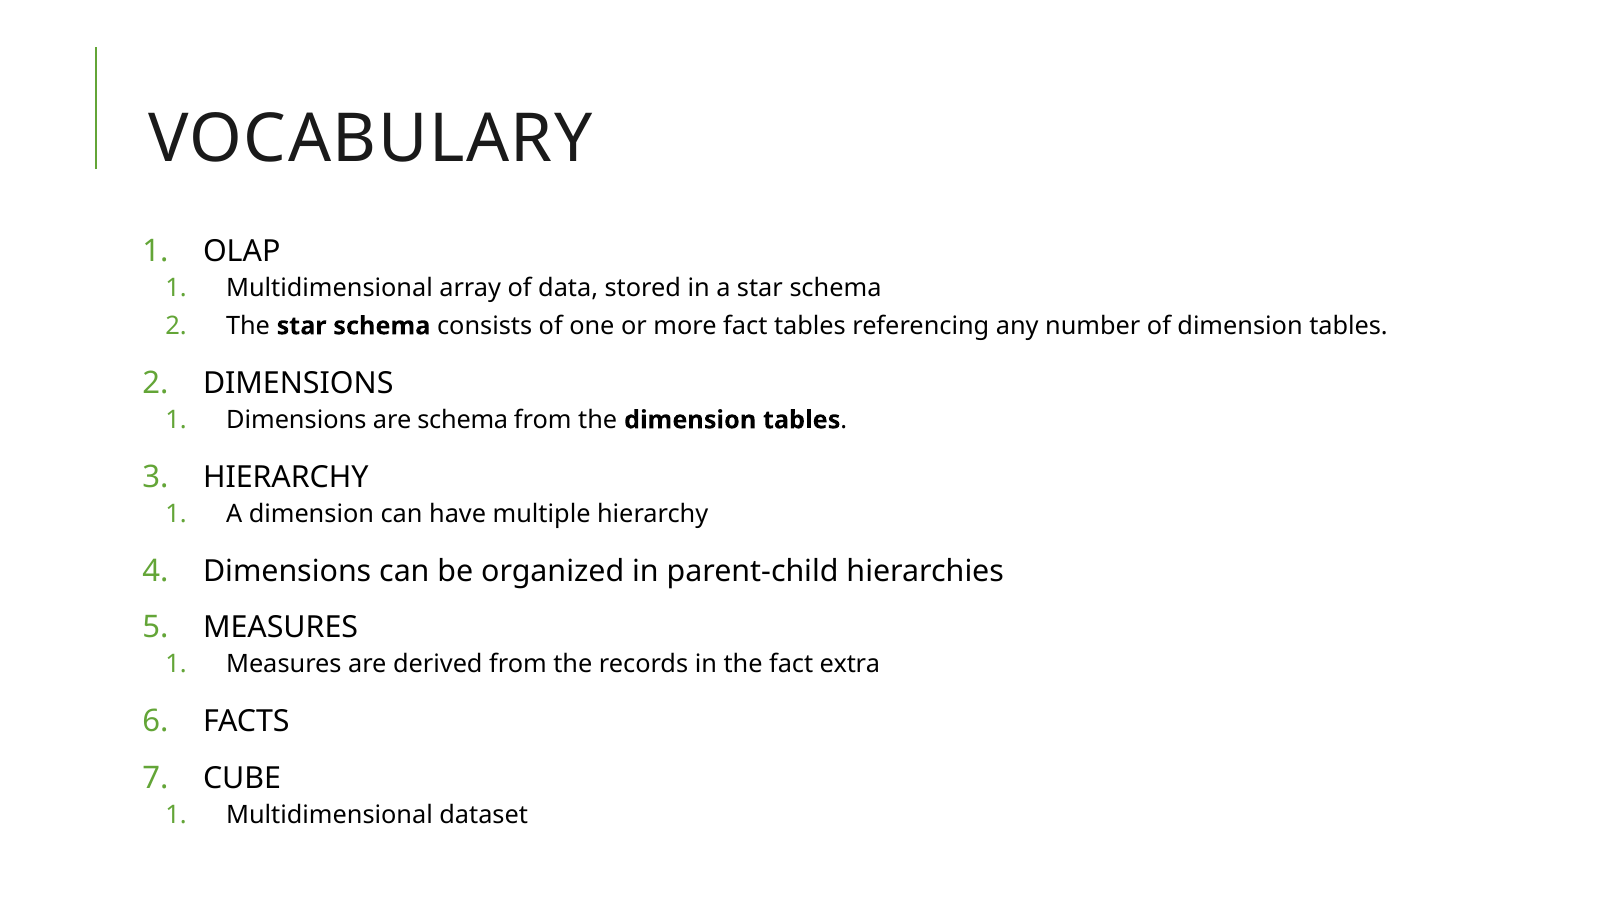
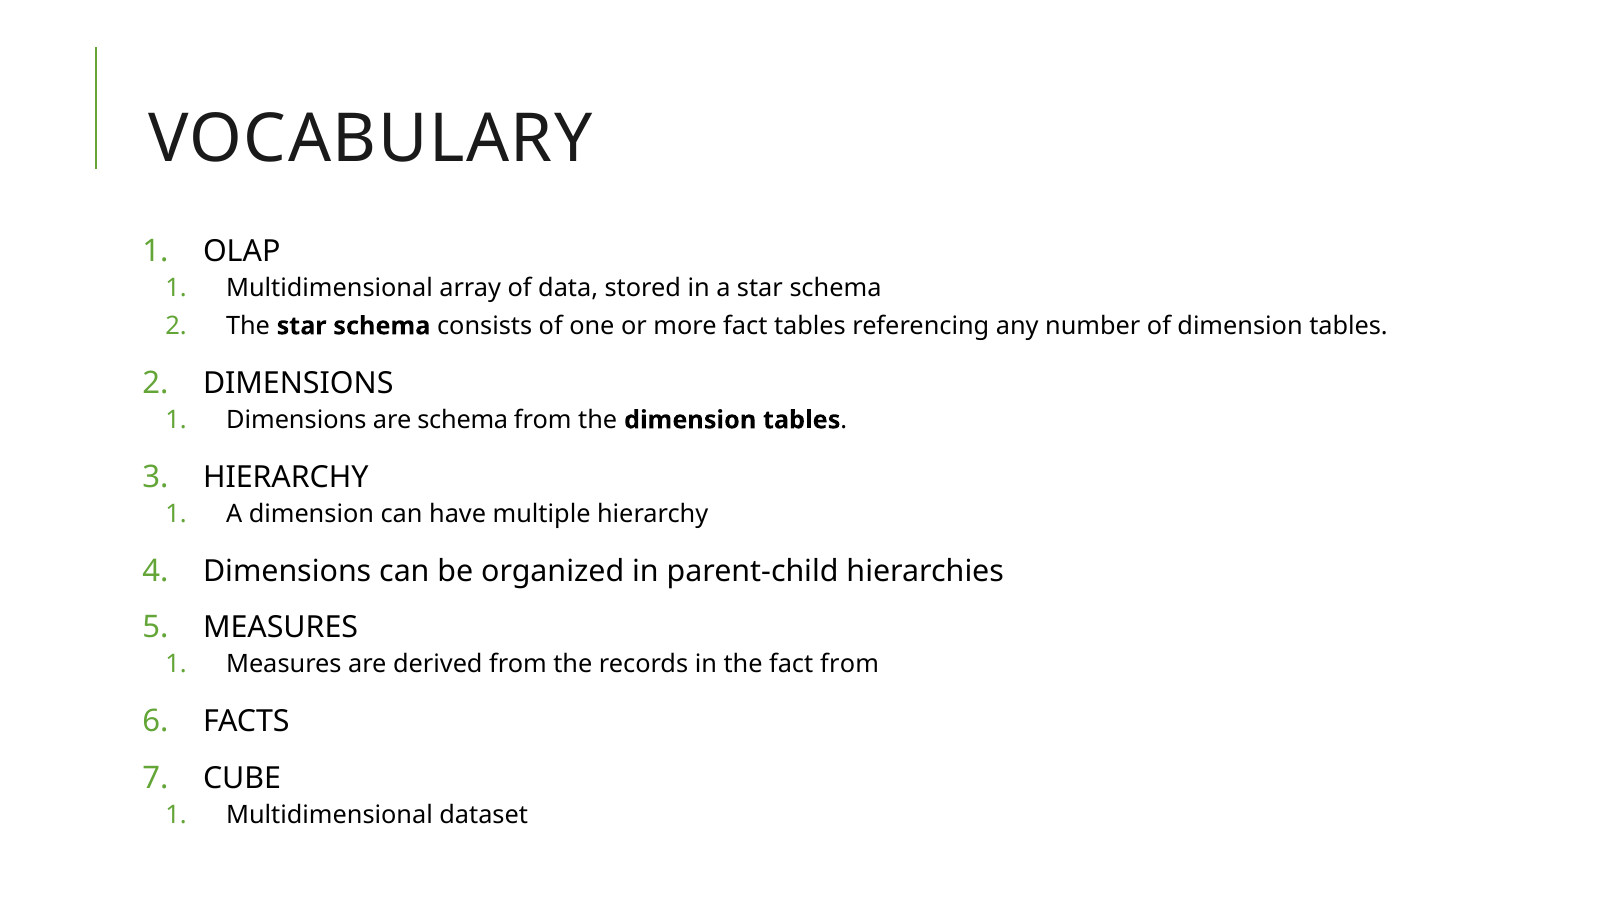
fact extra: extra -> from (850, 664)
